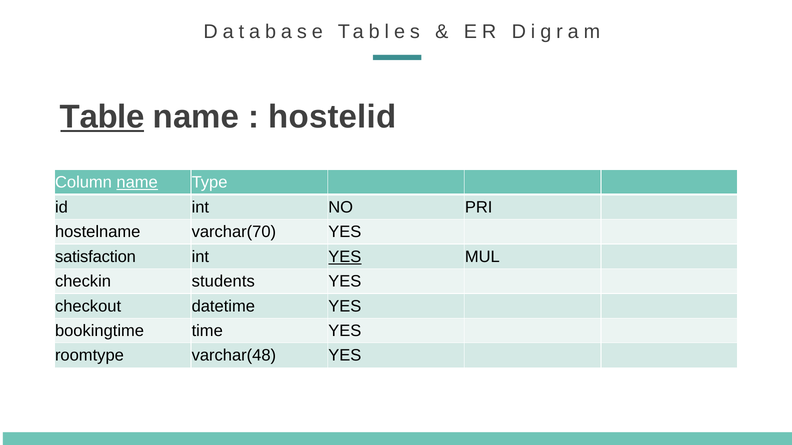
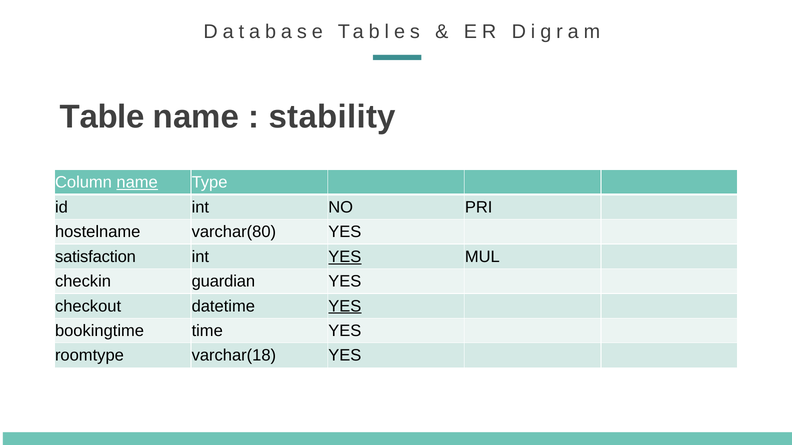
Table underline: present -> none (102, 117)
hostelid: hostelid -> stability (332, 117)
varchar(70: varchar(70 -> varchar(80 (234, 232)
students: students -> guardian (223, 282)
YES underline: none -> present (345, 306)
varchar(48: varchar(48 -> varchar(18 (234, 356)
